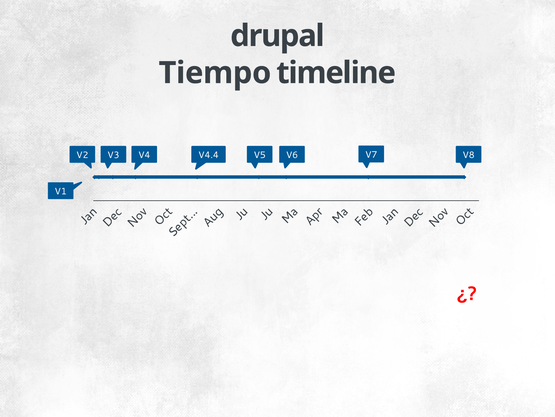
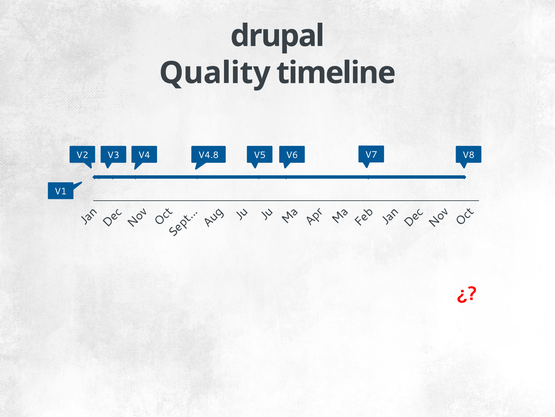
Tiempo: Tiempo -> Quality (215, 73)
V4.4: V4.4 -> V4.8 (208, 155)
